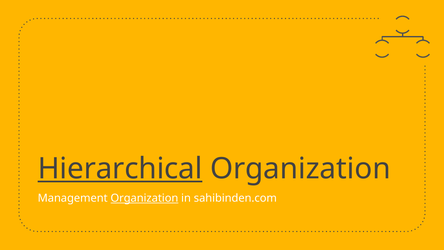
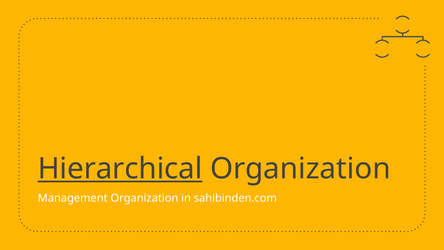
Organization underline: present -> none (144, 198)
